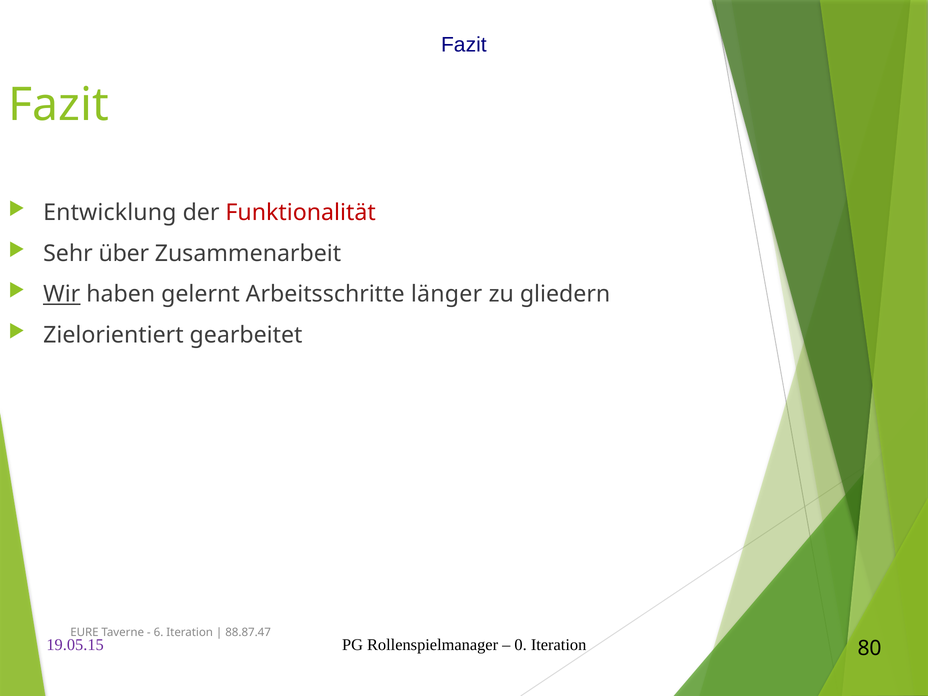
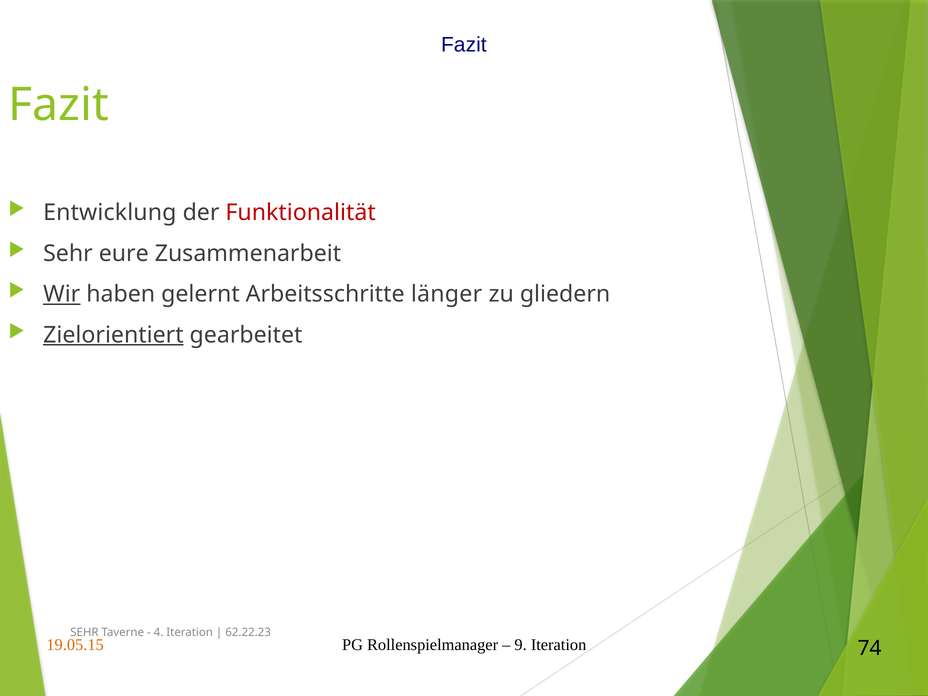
über: über -> eure (124, 253)
Zielorientiert underline: none -> present (113, 335)
EURE: EURE -> SEHR (84, 632)
6: 6 -> 4 (159, 632)
88.87.47: 88.87.47 -> 62.22.23 (248, 632)
19.05.15 colour: purple -> orange (75, 645)
0: 0 -> 9 (521, 645)
80: 80 -> 74 (870, 648)
